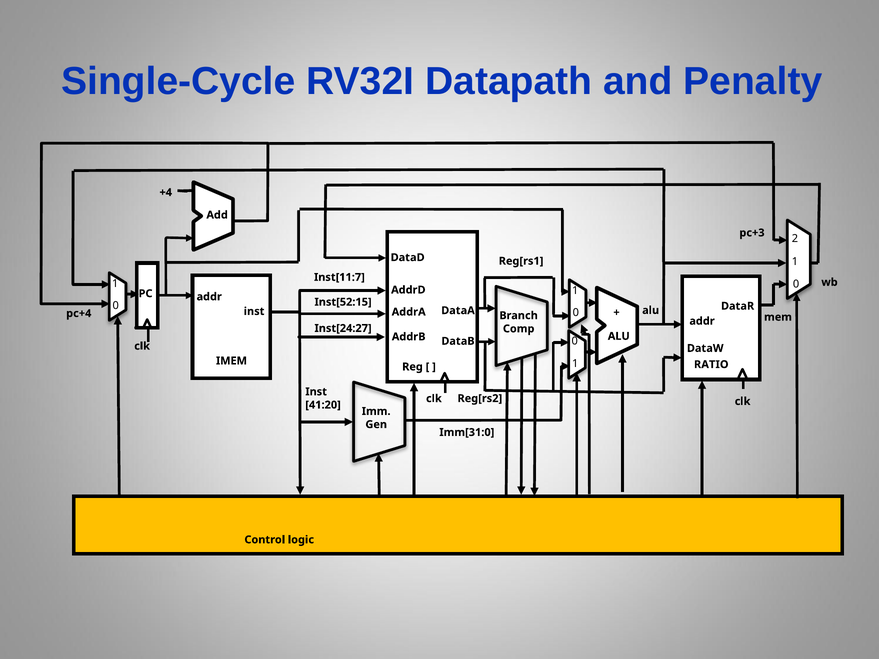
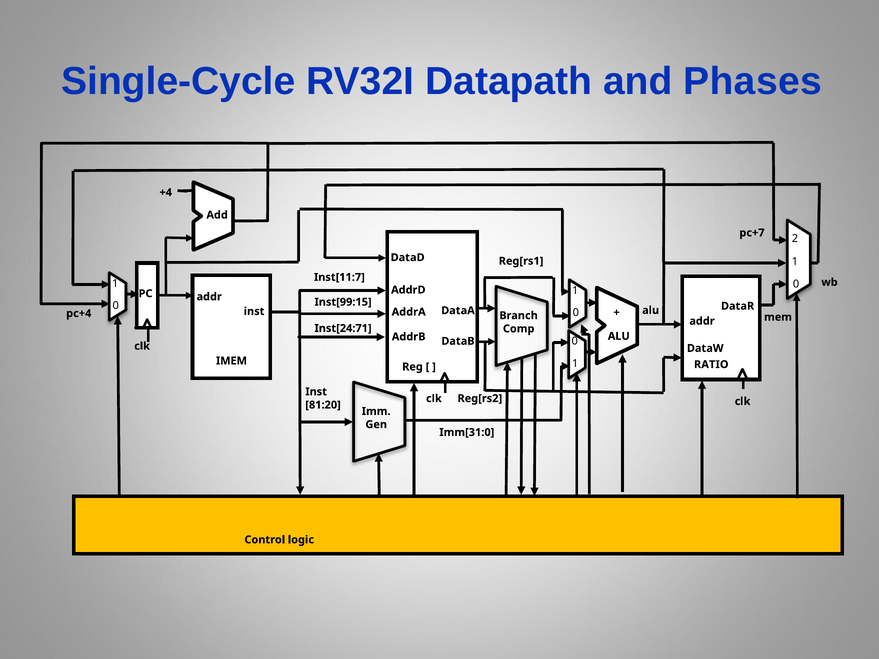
Penalty: Penalty -> Phases (753, 81)
pc+3: pc+3 -> pc+7 (752, 233)
Inst[52:15: Inst[52:15 -> Inst[99:15 (343, 302)
Inst[24:27: Inst[24:27 -> Inst[24:71 (343, 328)
41:20: 41:20 -> 81:20 (323, 405)
